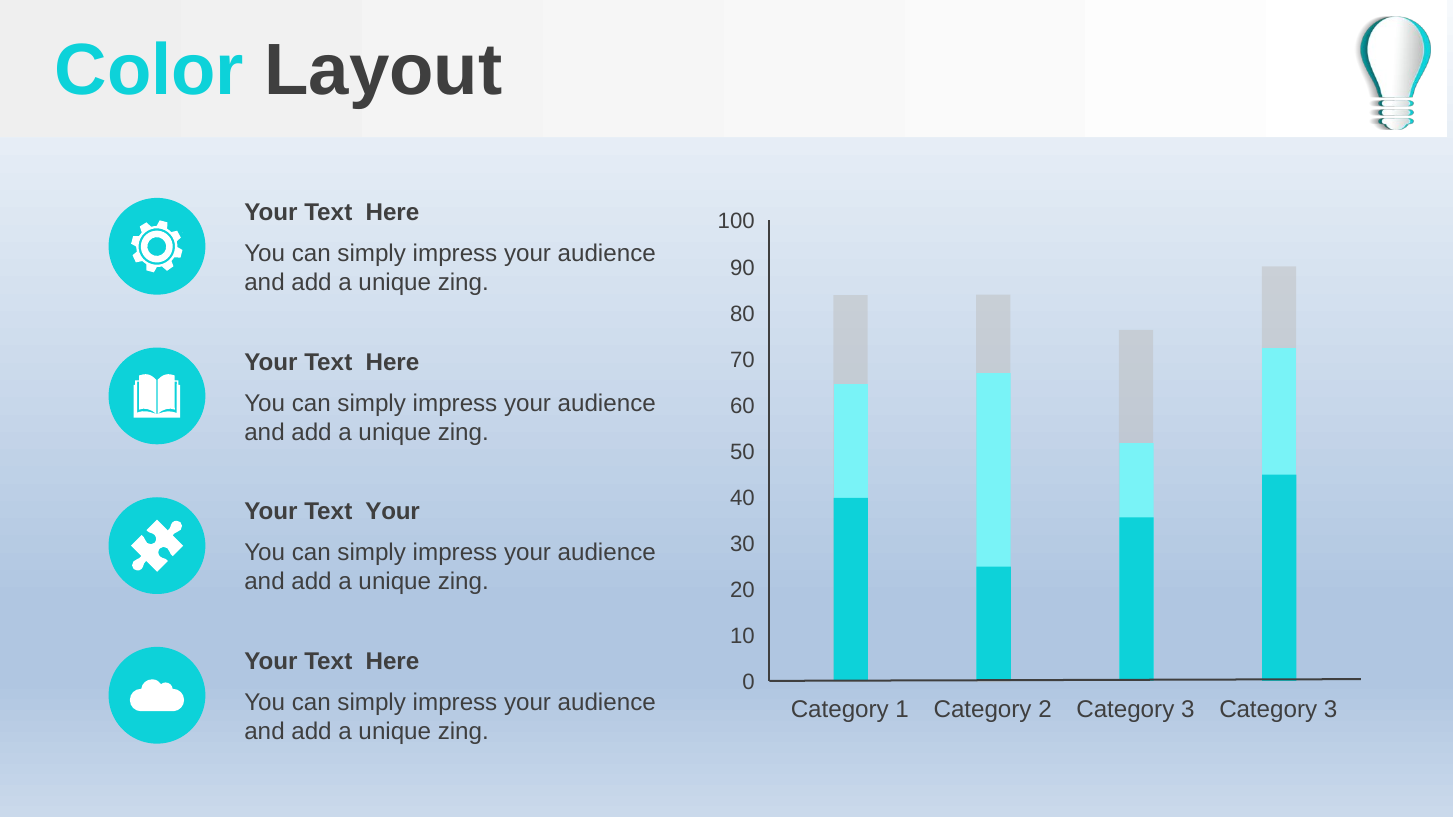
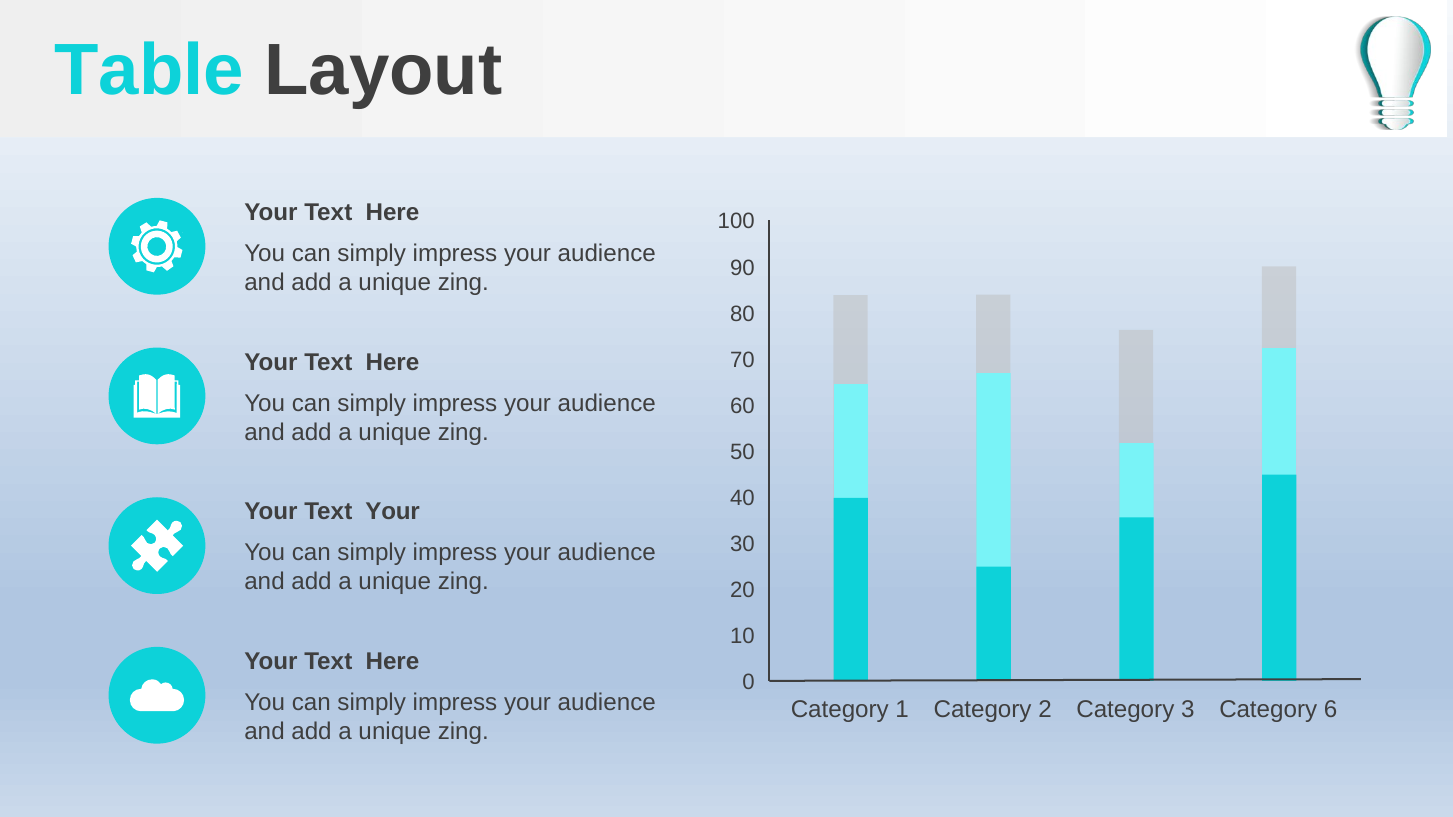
Color: Color -> Table (149, 71)
3 Category 3: 3 -> 6 (1331, 710)
